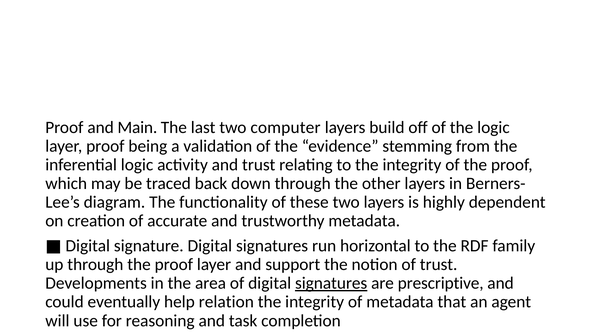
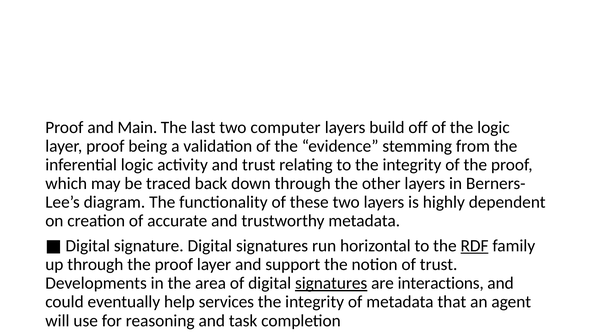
RDF underline: none -> present (475, 246)
prescriptive: prescriptive -> interactions (441, 283)
relation: relation -> services (226, 302)
